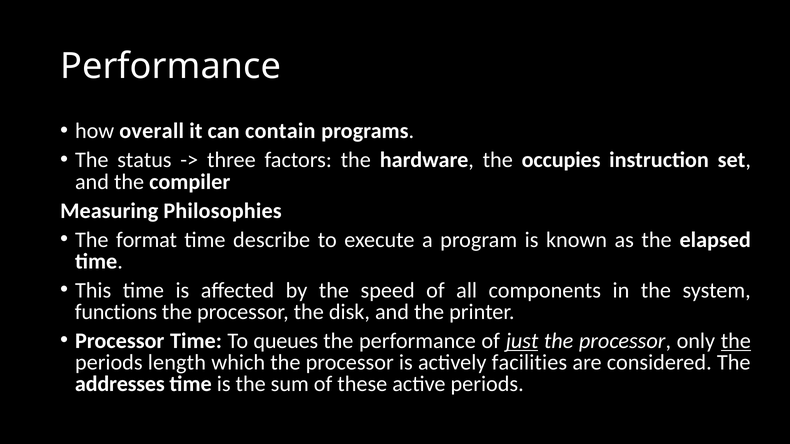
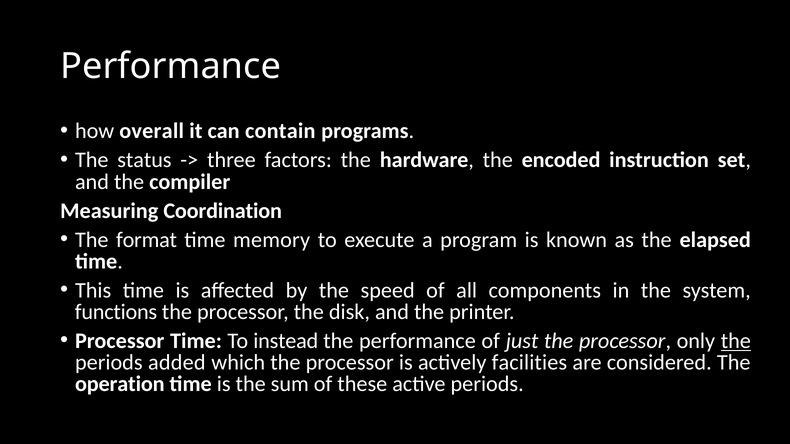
occupies: occupies -> encoded (561, 160)
Philosophies: Philosophies -> Coordination (223, 211)
describe: describe -> memory (272, 240)
queues: queues -> instead (286, 341)
just underline: present -> none (522, 341)
length: length -> added (177, 363)
addresses: addresses -> operation (120, 384)
